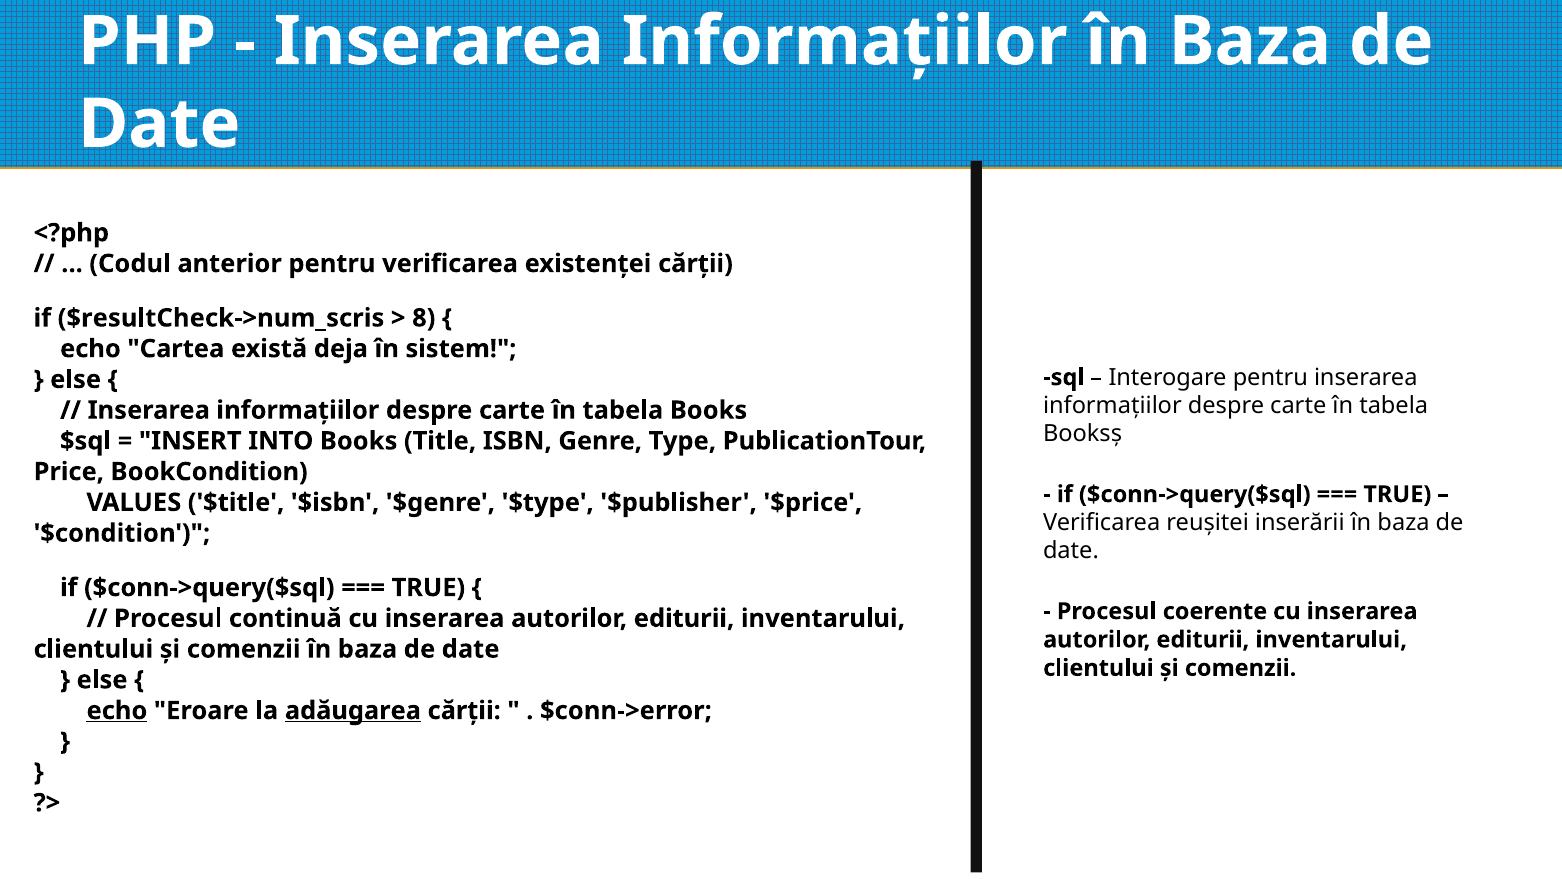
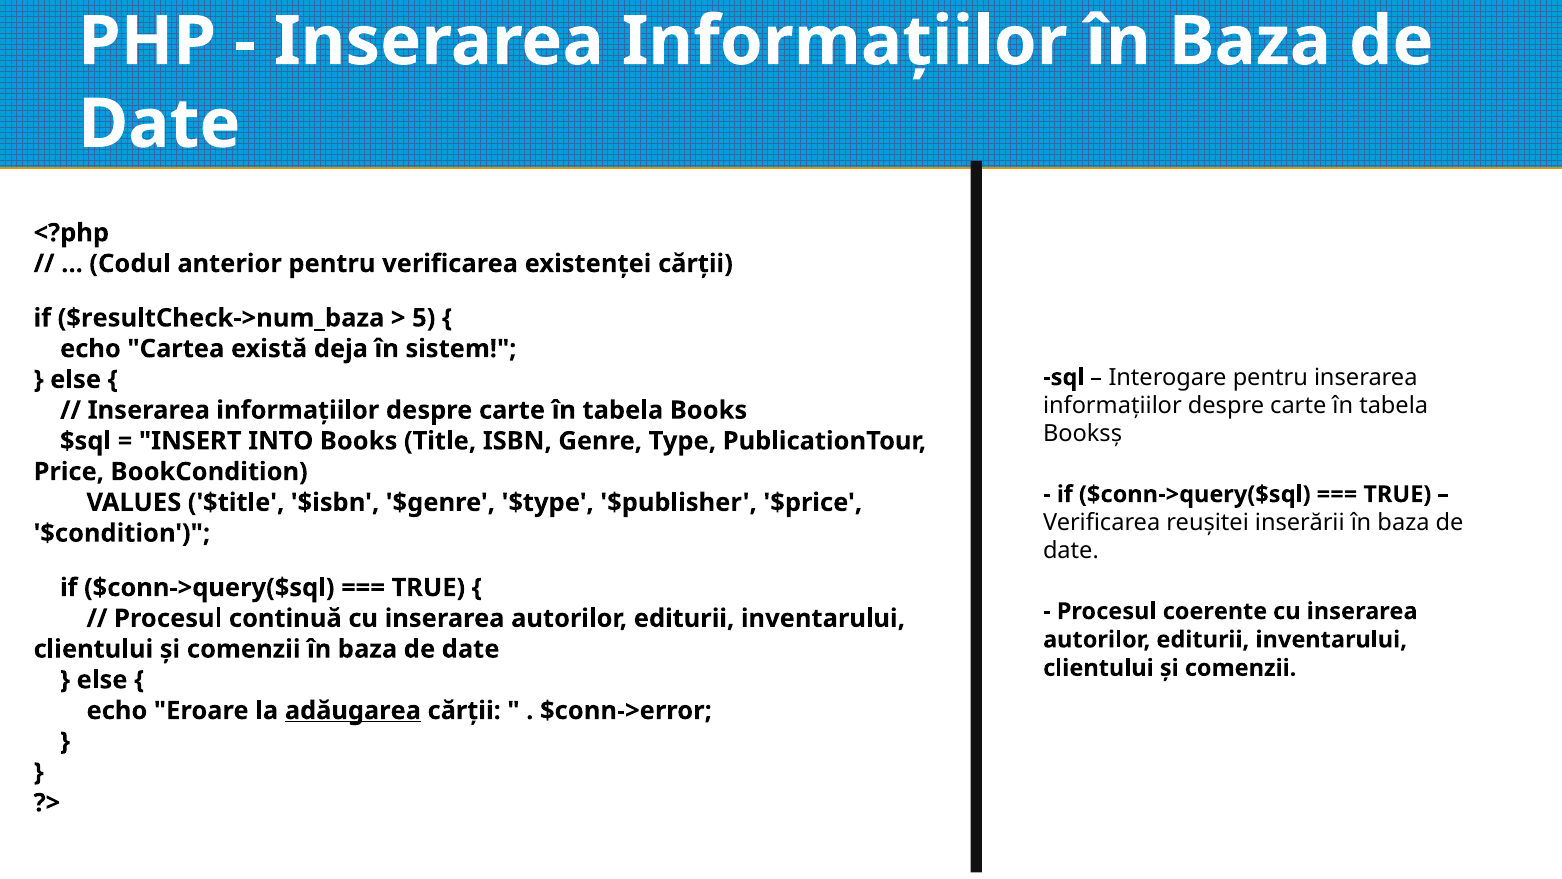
$resultCheck->num_scris: $resultCheck->num_scris -> $resultCheck->num_baza (221, 318)
8: 8 -> 5 (424, 318)
echo underline: present -> none (117, 710)
